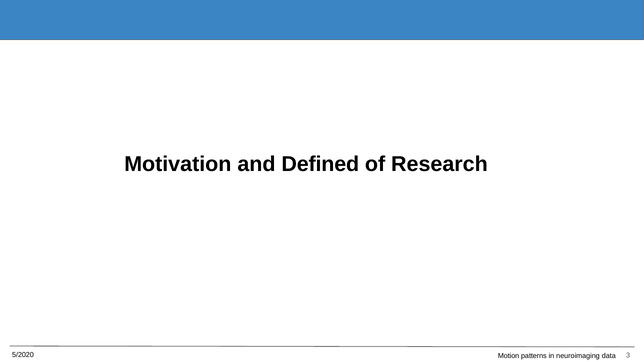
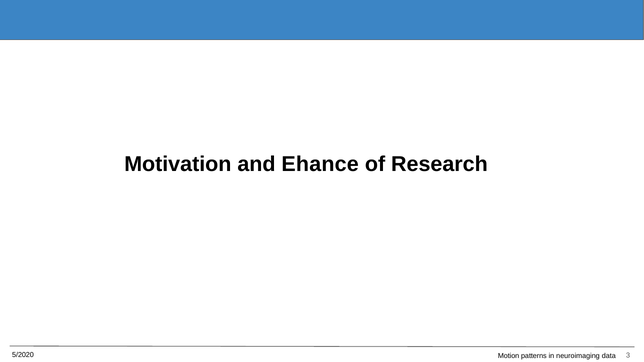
Defined: Defined -> Ehance (320, 164)
